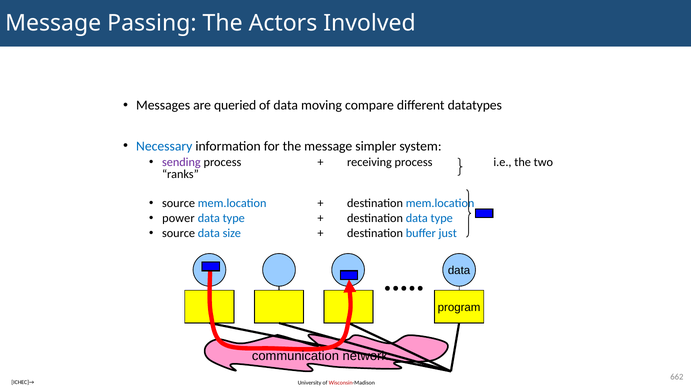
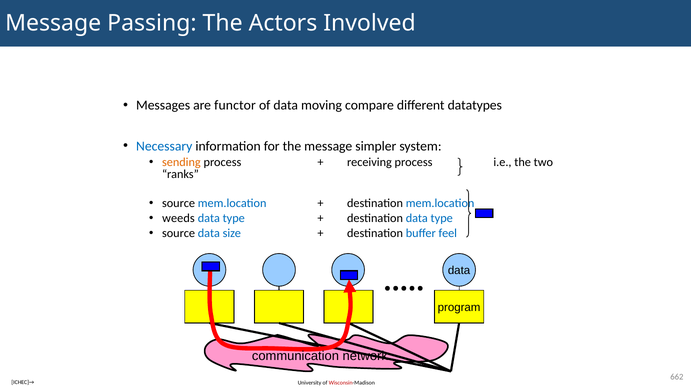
queried: queried -> functor (235, 106)
sending colour: purple -> orange (181, 163)
power: power -> weeds (178, 219)
just: just -> feel (448, 234)
